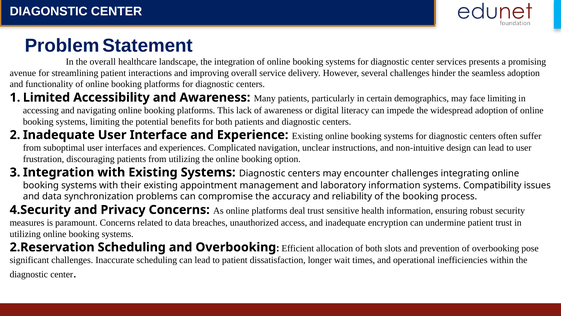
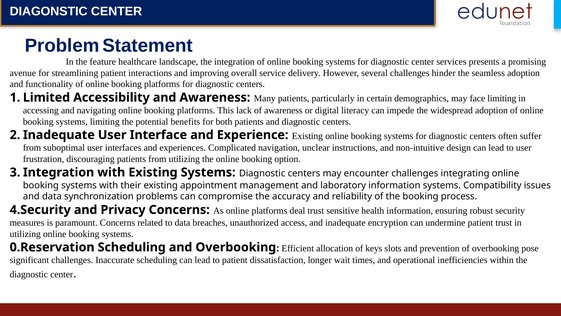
the overall: overall -> feature (103, 62)
2.Reservation: 2.Reservation -> 0.Reservation (52, 247)
of both: both -> keys (374, 248)
